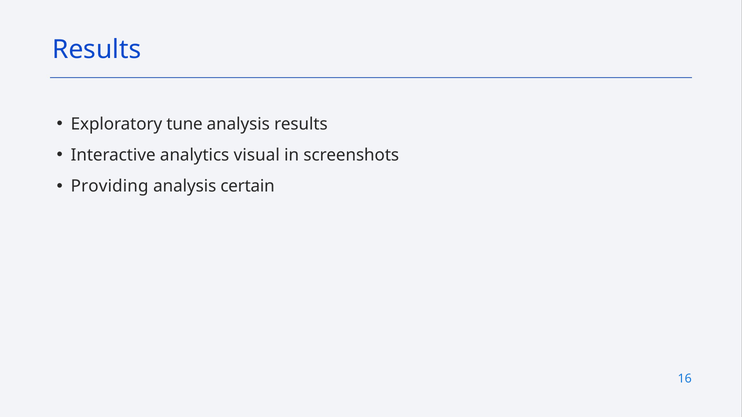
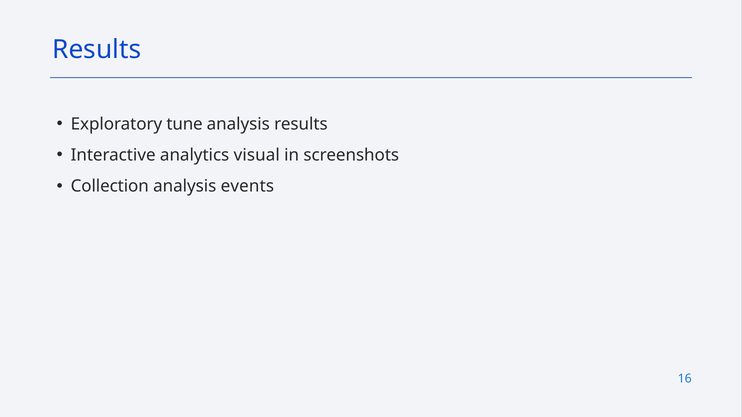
Providing: Providing -> Collection (110, 187)
certain: certain -> events (247, 187)
